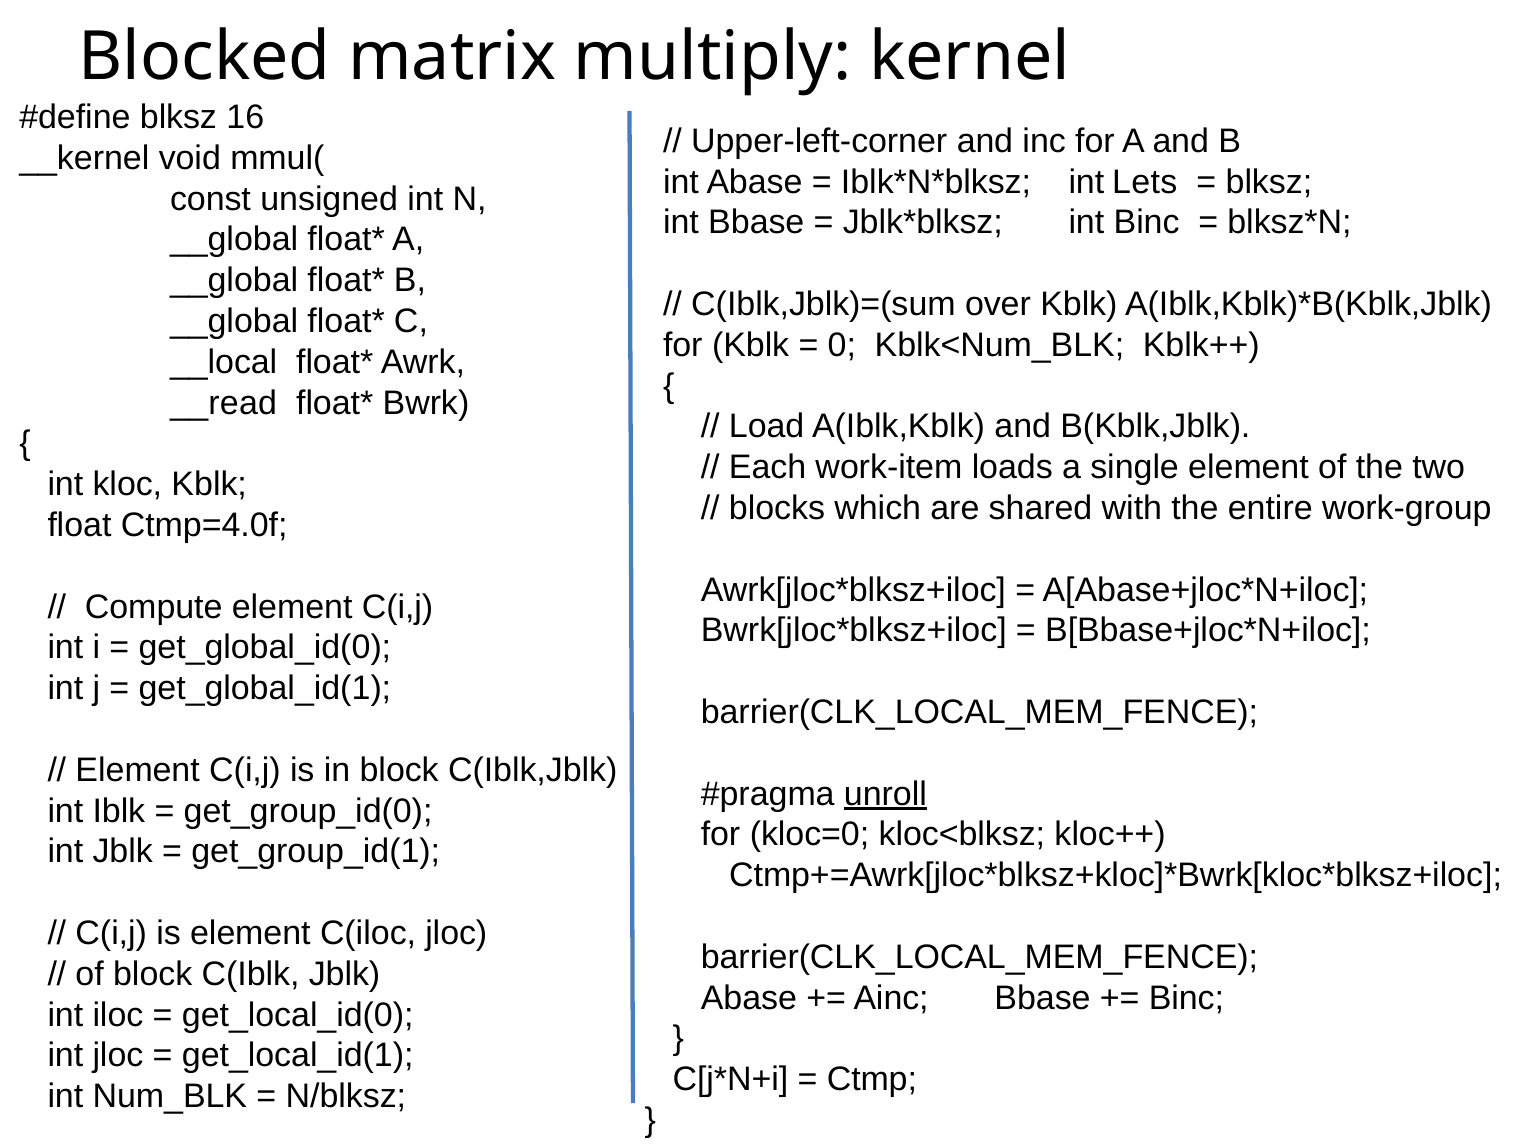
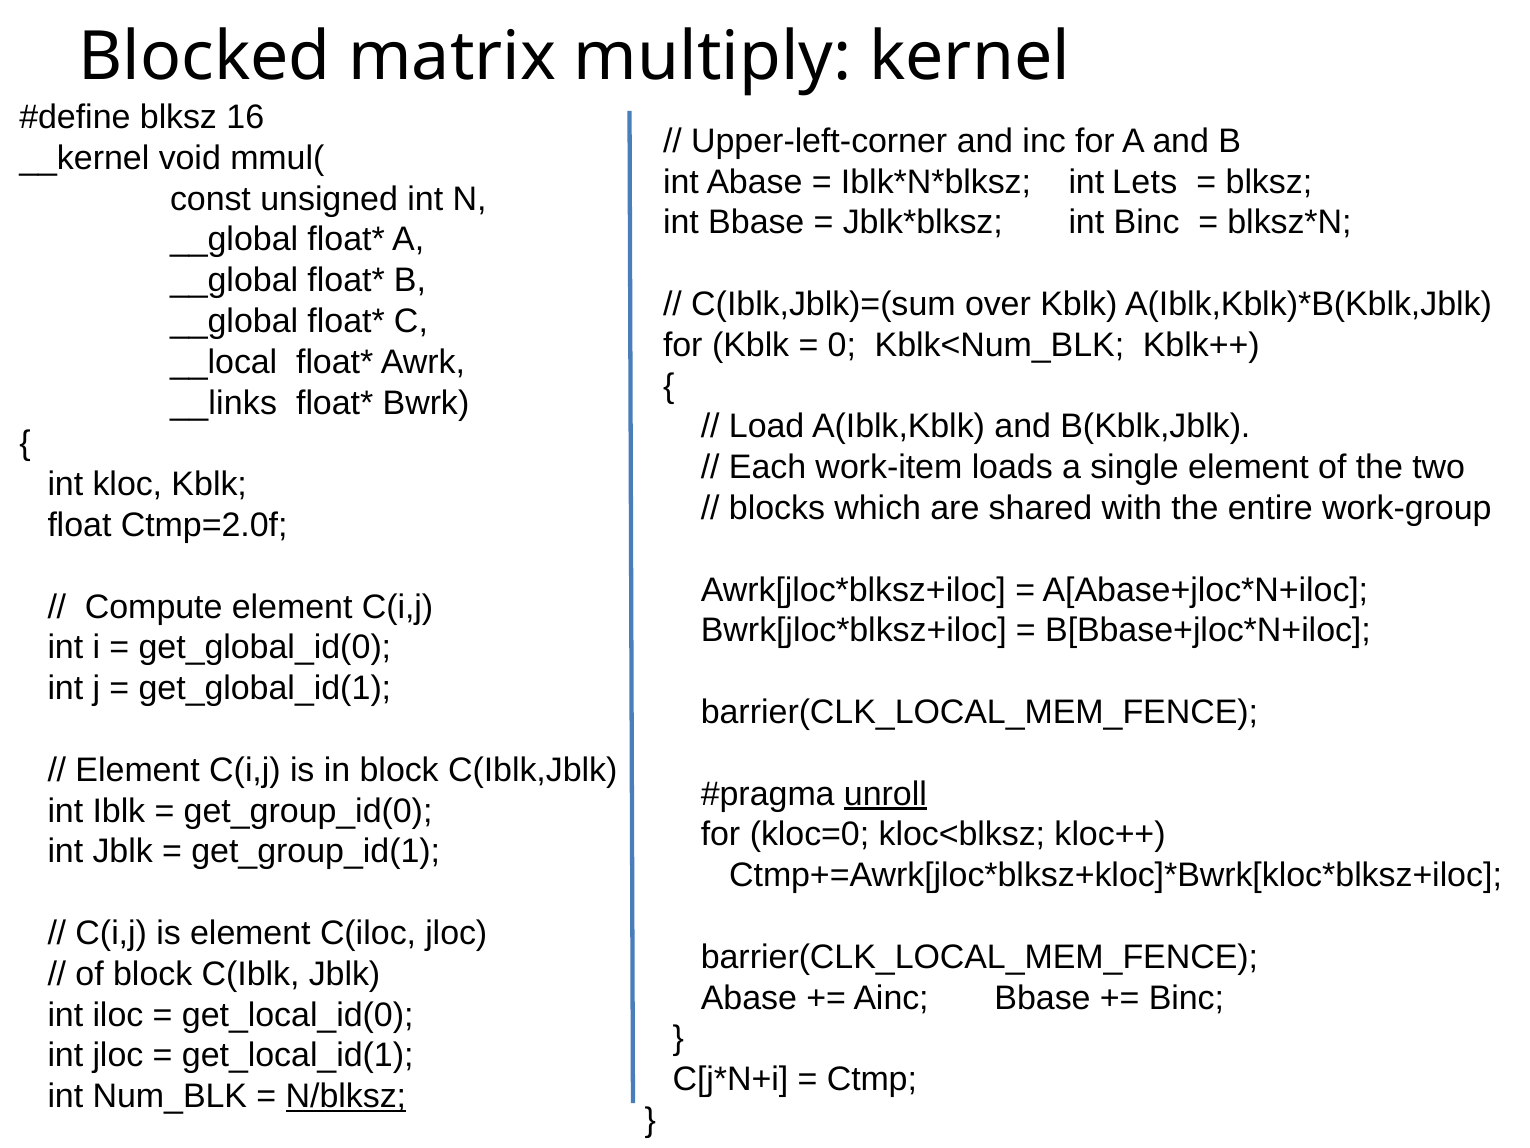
__read: __read -> __links (224, 403)
Ctmp=4.0f: Ctmp=4.0f -> Ctmp=2.0f (204, 525)
N/blksz underline: none -> present (346, 1096)
